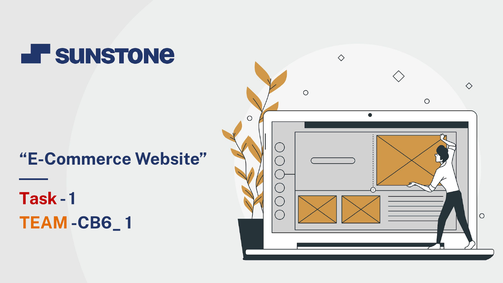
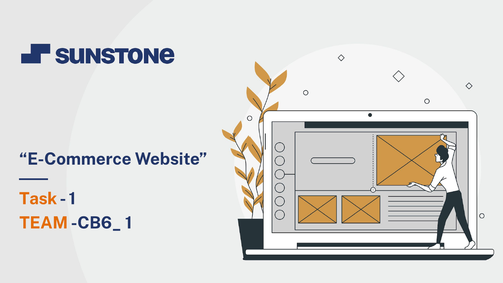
Task colour: red -> orange (38, 199)
